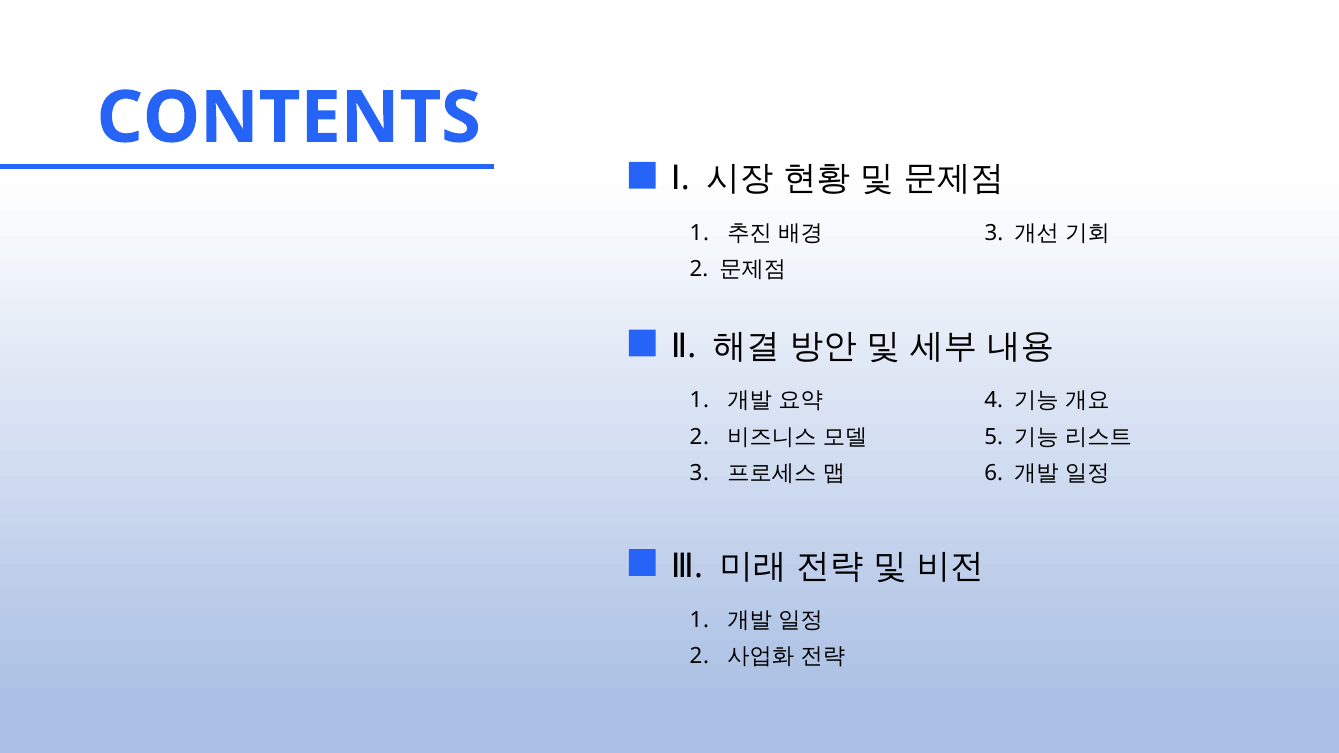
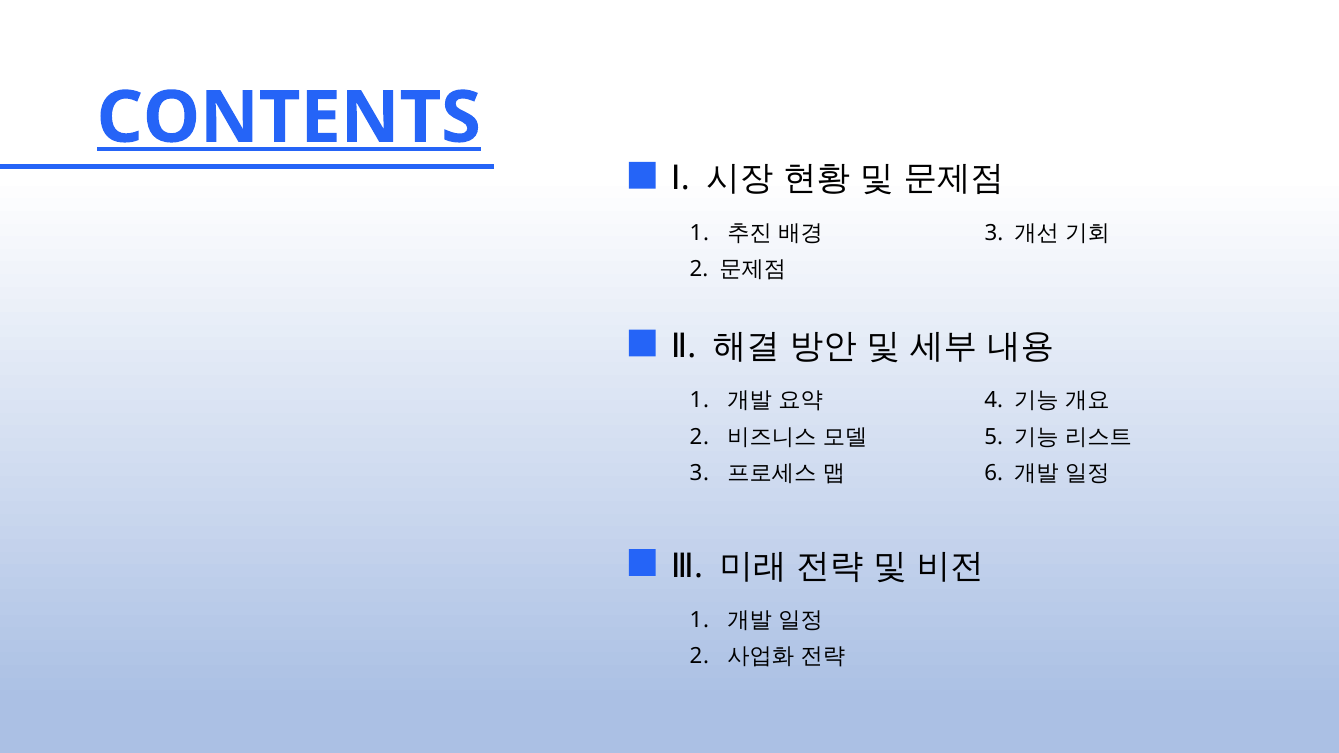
CONTENTS underline: none -> present (289, 118)
